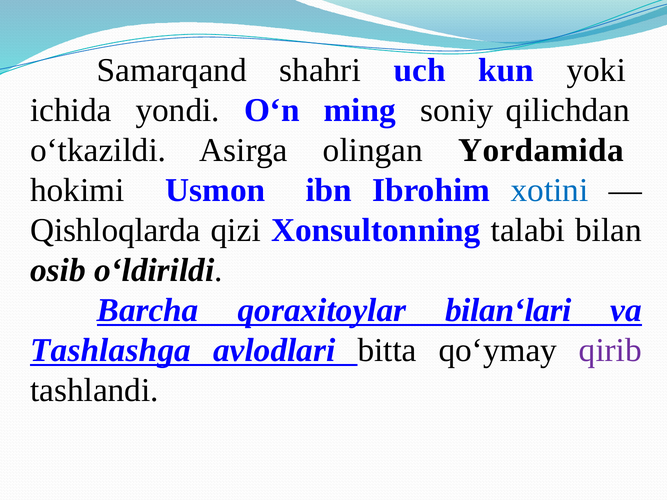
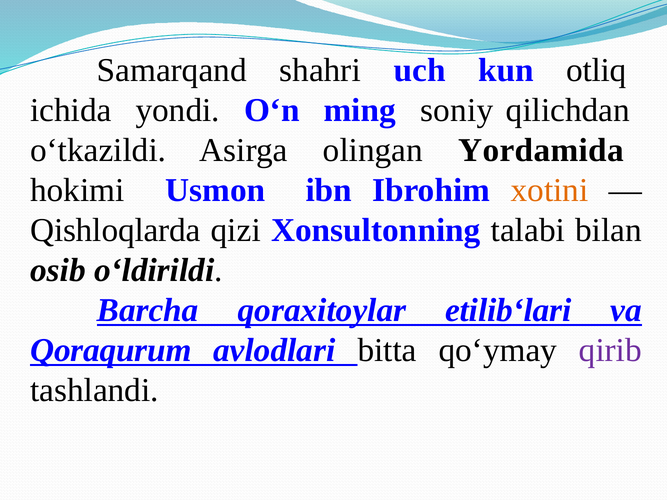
yoki: yoki -> otliq (596, 70)
xotini colour: blue -> orange (550, 190)
bilan‘lari: bilan‘lari -> etilib‘lari (508, 311)
Tashlashga: Tashlashga -> Qoraqurum (111, 351)
